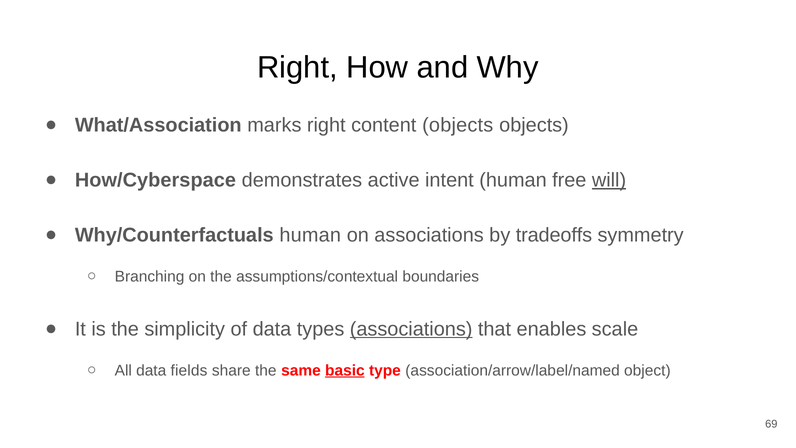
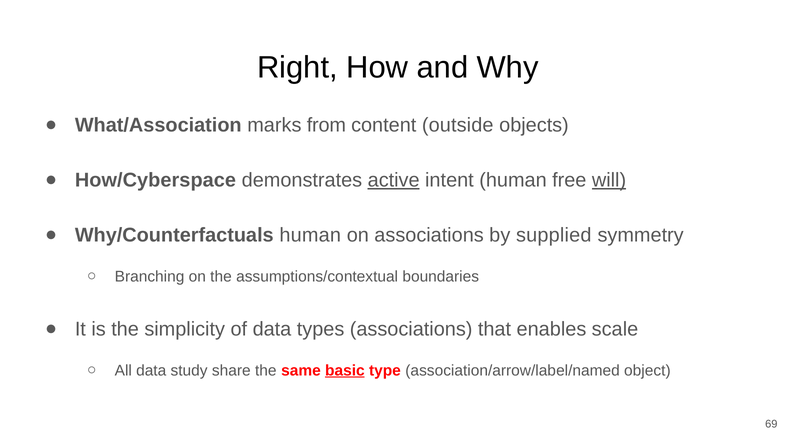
marks right: right -> from (326, 125)
content objects: objects -> outside (458, 125)
active underline: none -> present (394, 180)
tradeoffs: tradeoffs -> supplied (554, 235)
associations underline: present -> none (411, 329)
fields: fields -> study (189, 370)
